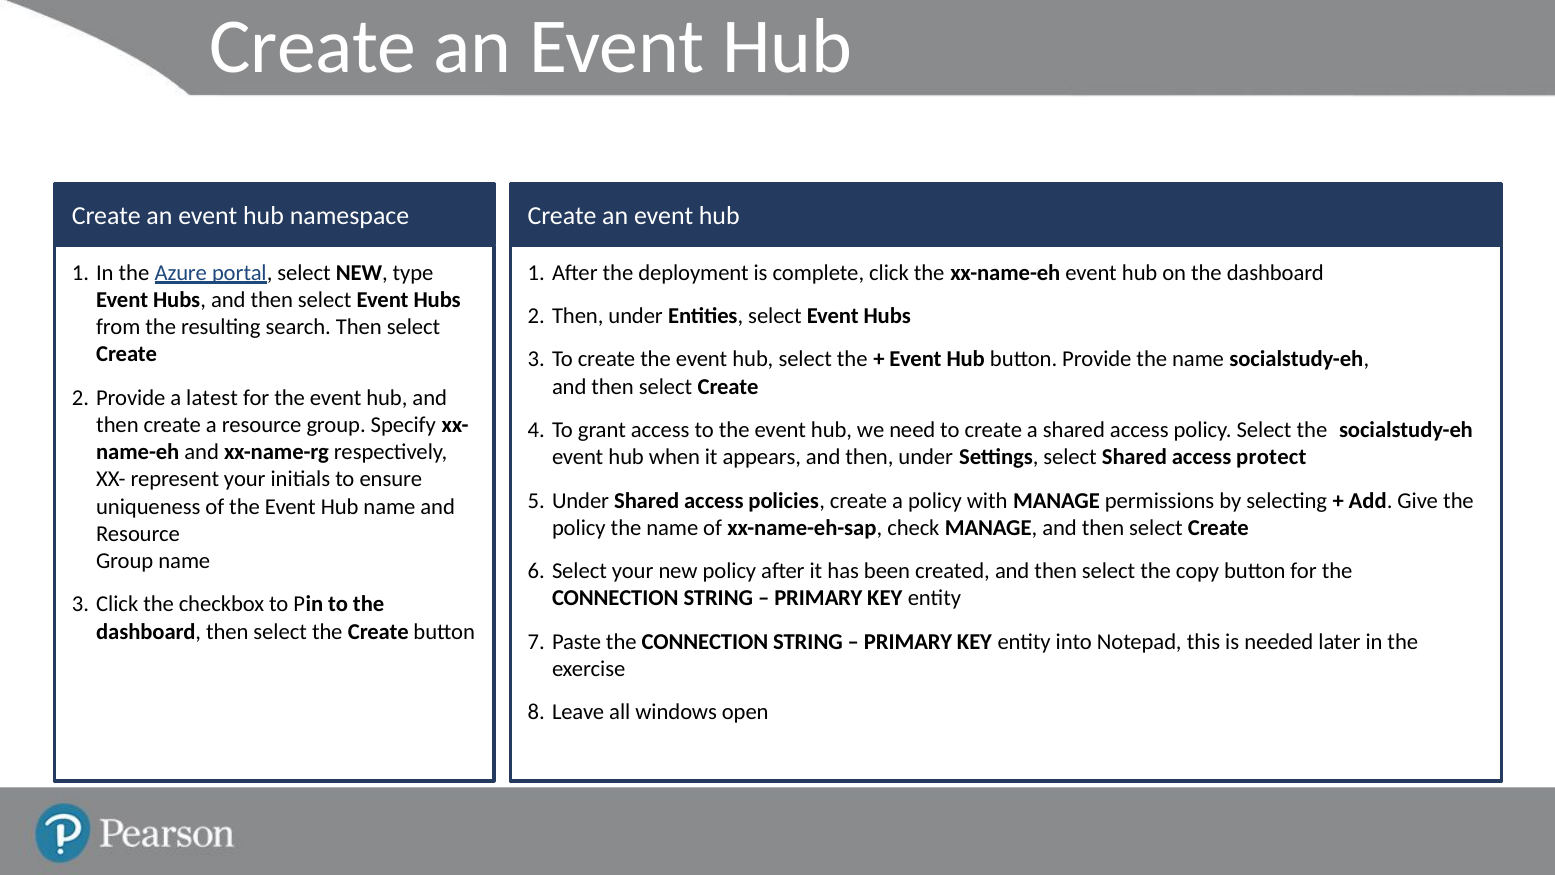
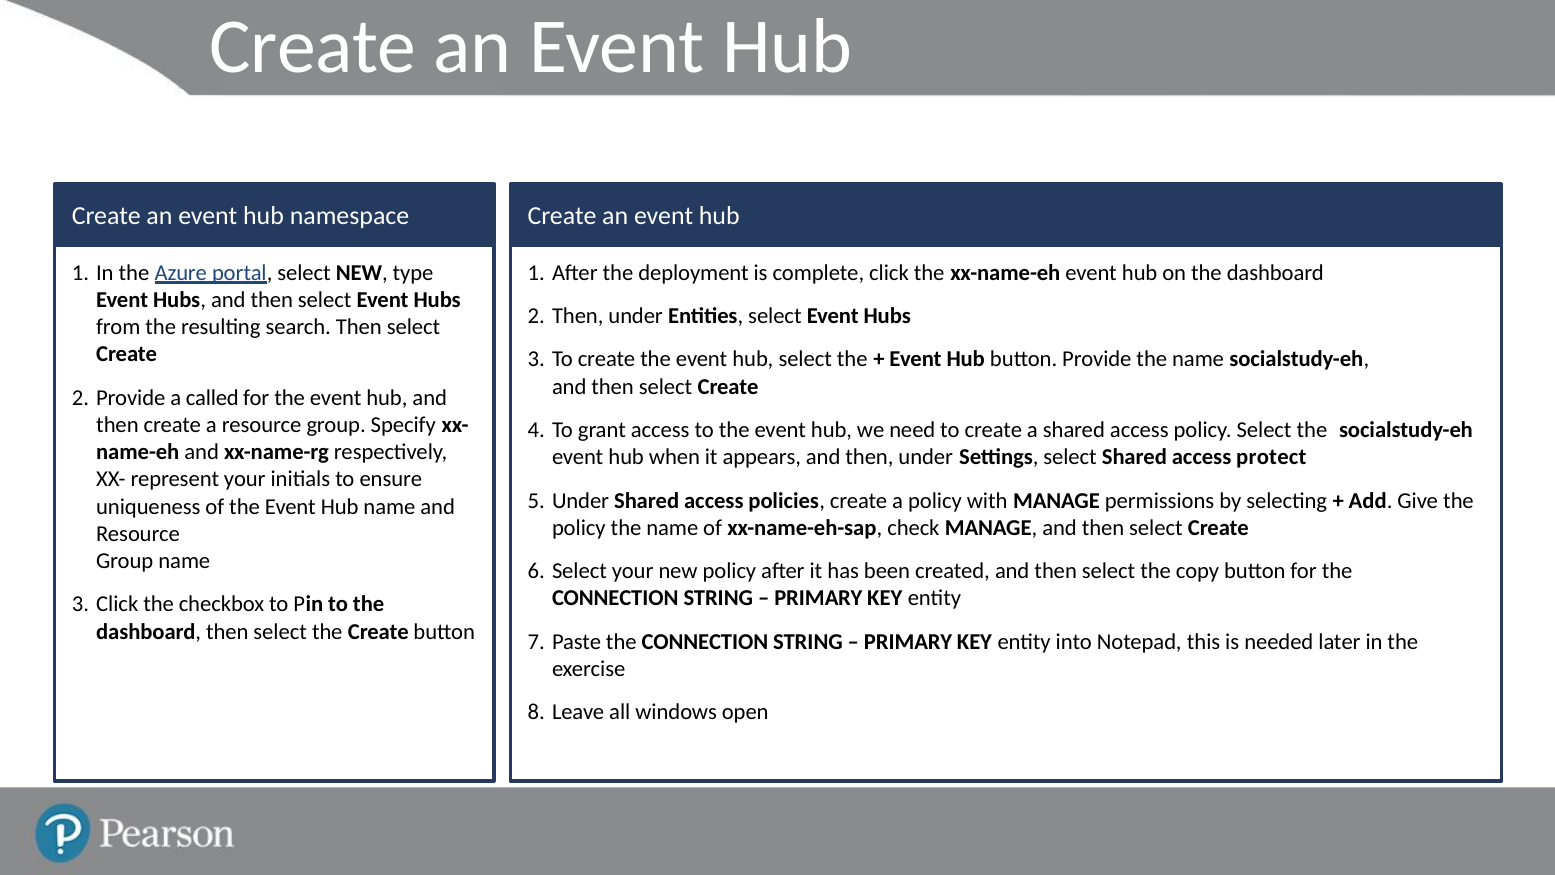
latest: latest -> called (212, 398)
